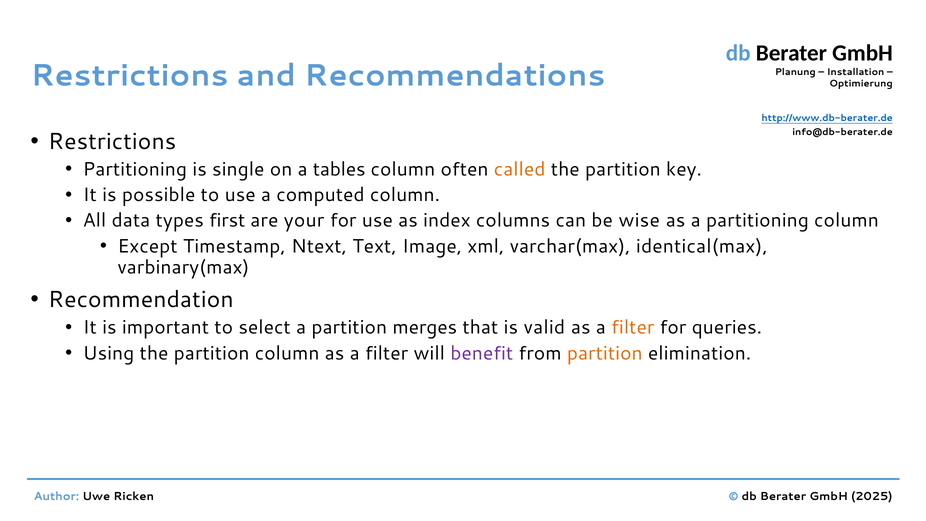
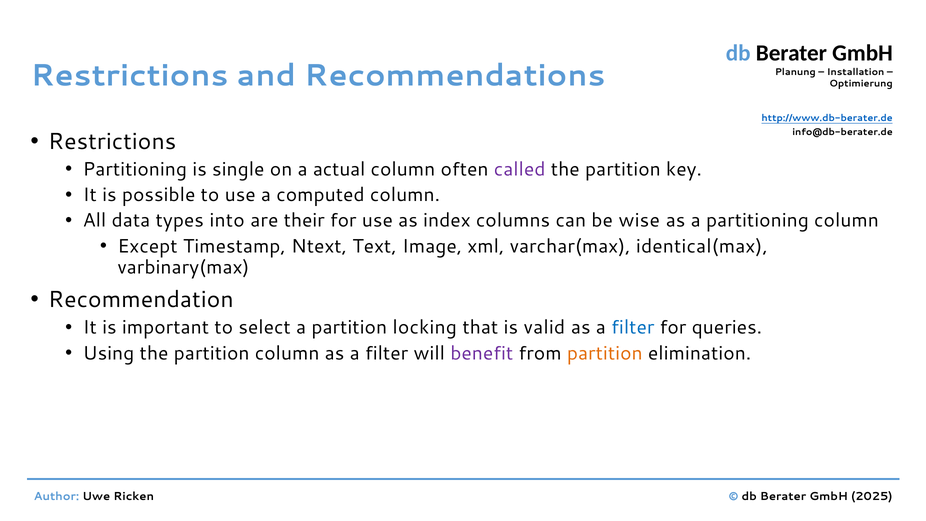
tables: tables -> actual (339, 169)
called colour: orange -> purple (520, 169)
first: first -> into (227, 221)
your: your -> their (304, 221)
merges: merges -> locking (425, 327)
filter colour: orange -> blue (633, 327)
